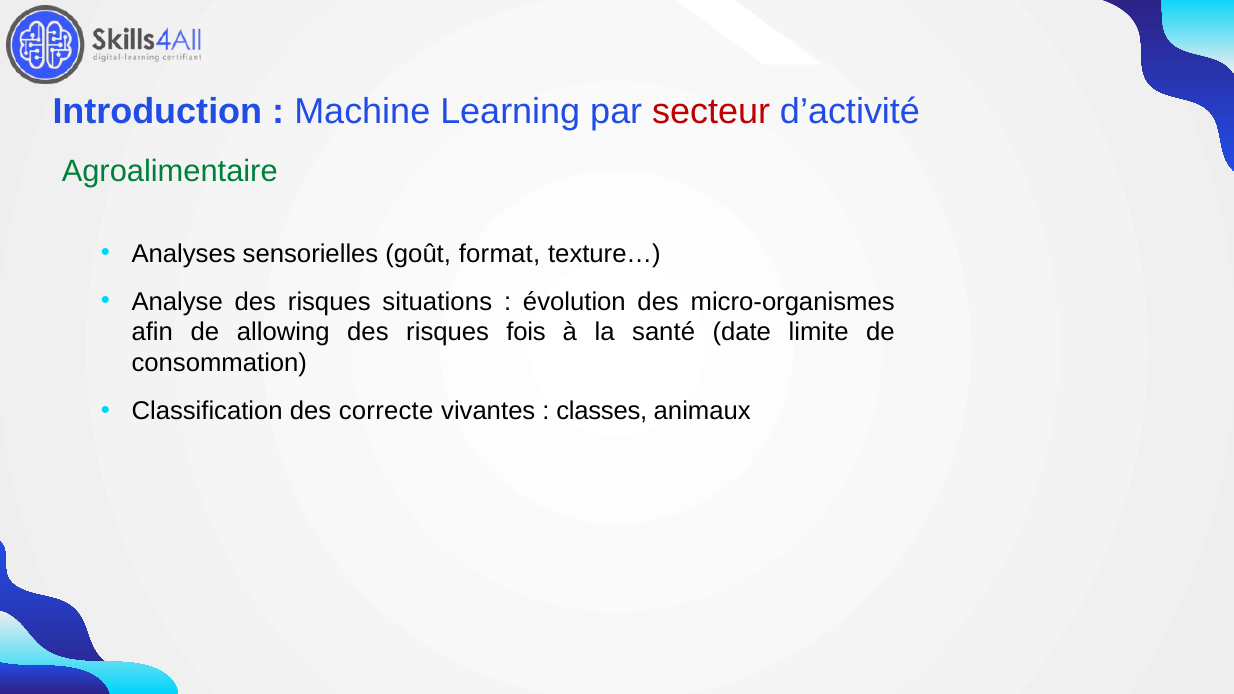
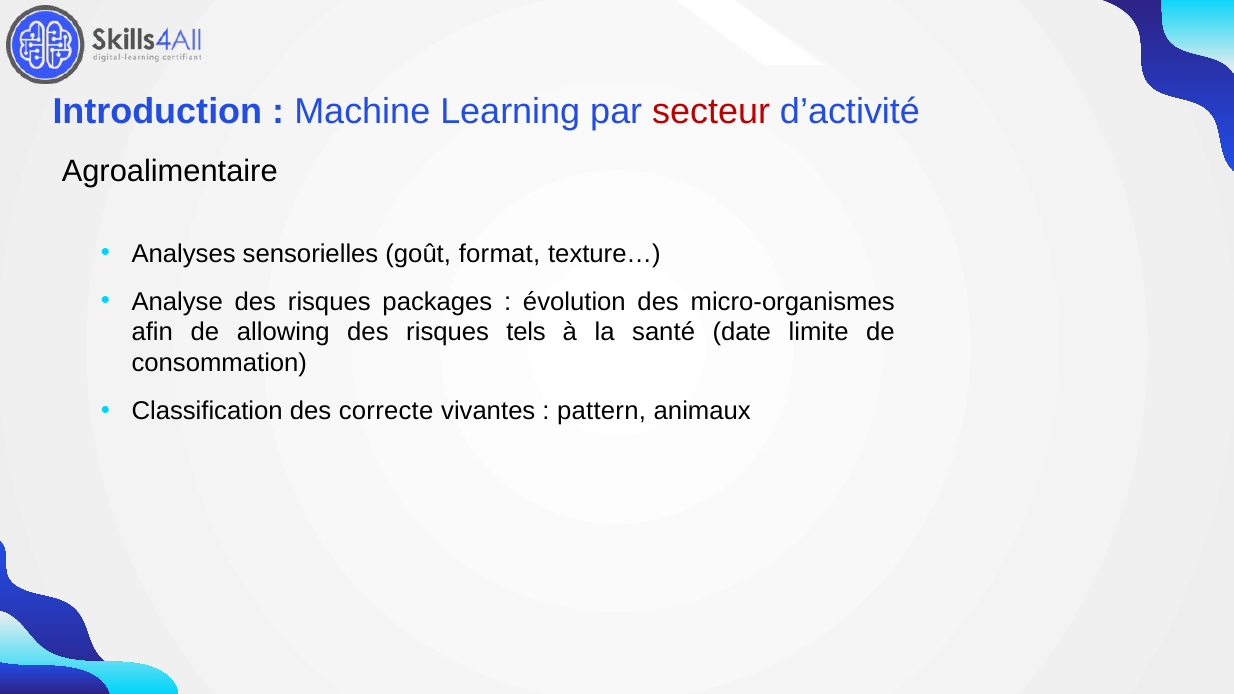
Agroalimentaire colour: green -> black (170, 171)
situations: situations -> packages (437, 302)
fois: fois -> tels (526, 333)
classes: classes -> pattern (602, 411)
